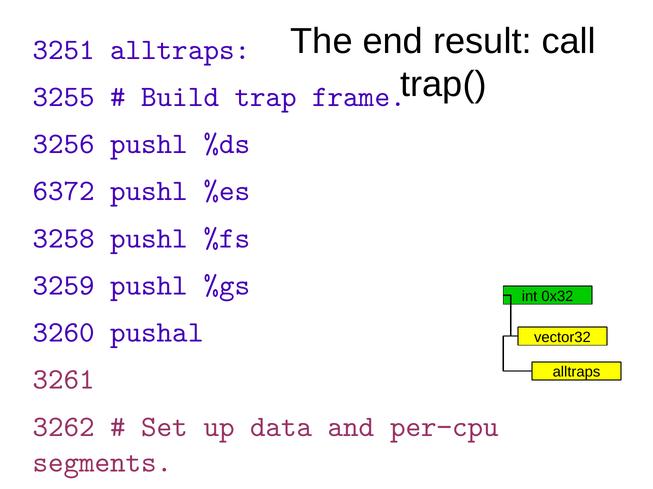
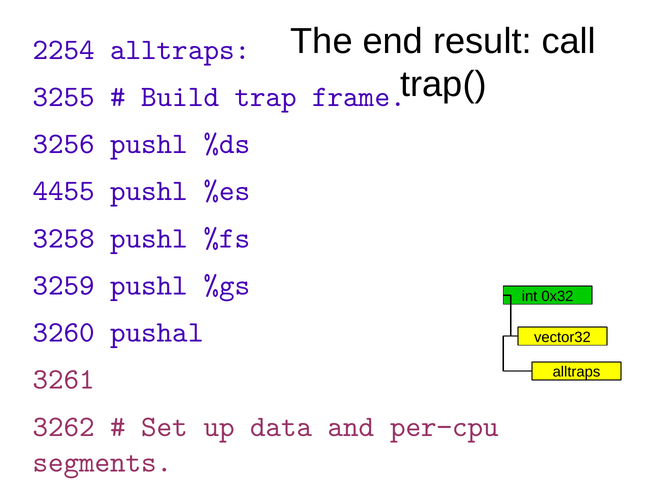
3251: 3251 -> 2254 (64, 49)
6372: 6372 -> 4455 (64, 191)
